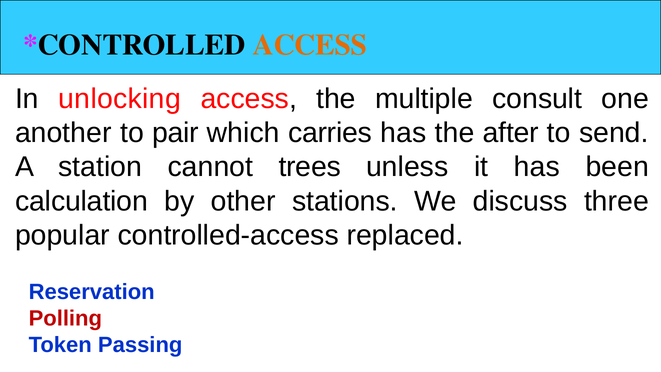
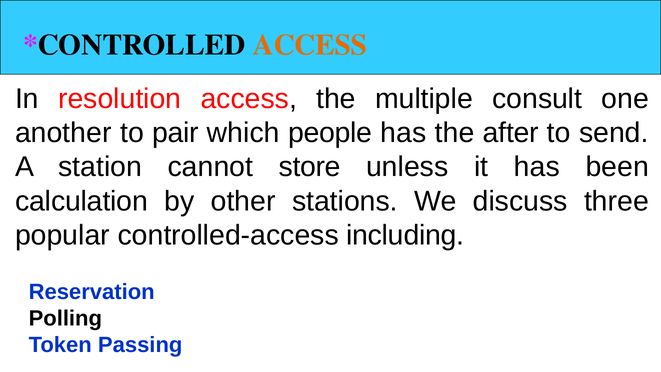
unlocking: unlocking -> resolution (120, 99)
carries: carries -> people (330, 133)
trees: trees -> store (310, 167)
replaced: replaced -> including (405, 235)
Polling colour: red -> black (65, 318)
